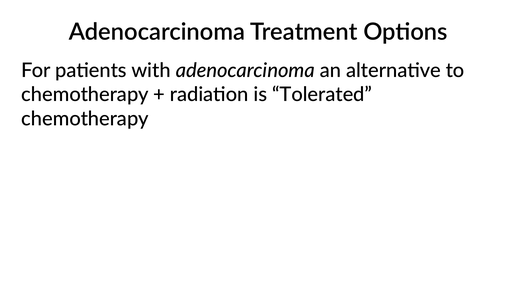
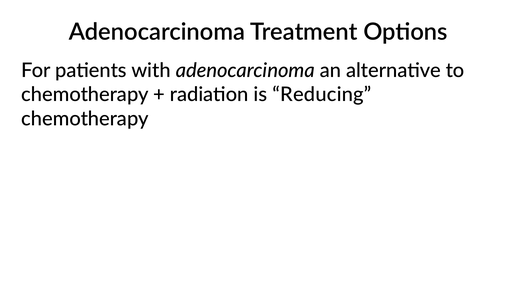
Tolerated: Tolerated -> Reducing (322, 95)
